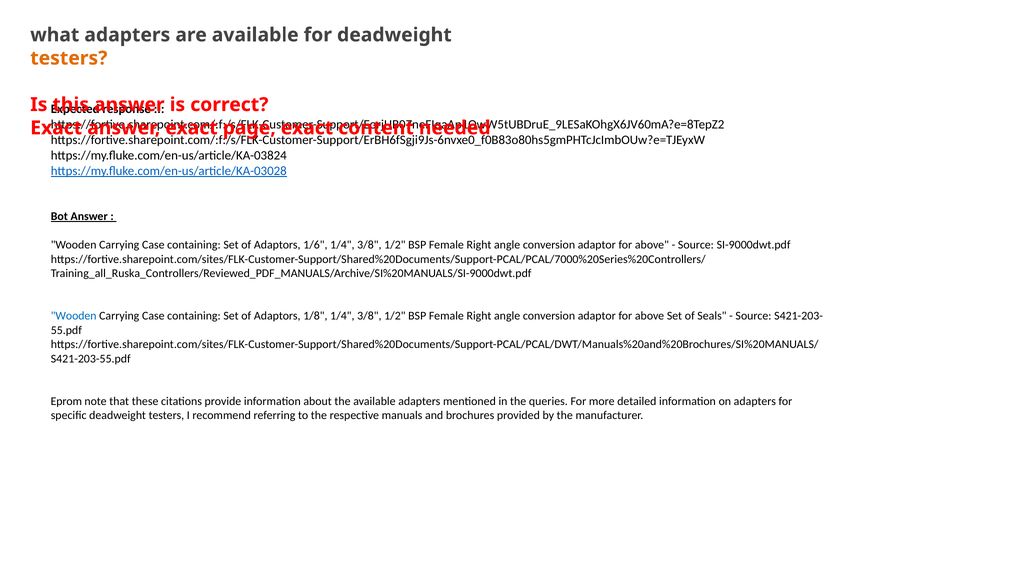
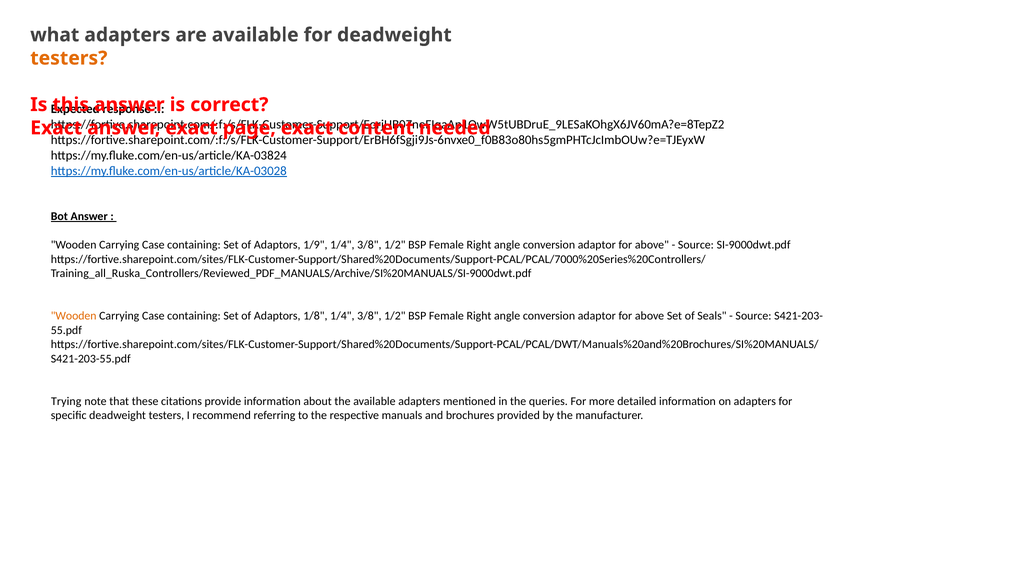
1/6: 1/6 -> 1/9 (315, 245)
Wooden colour: blue -> orange (74, 316)
Eprom: Eprom -> Trying (66, 401)
